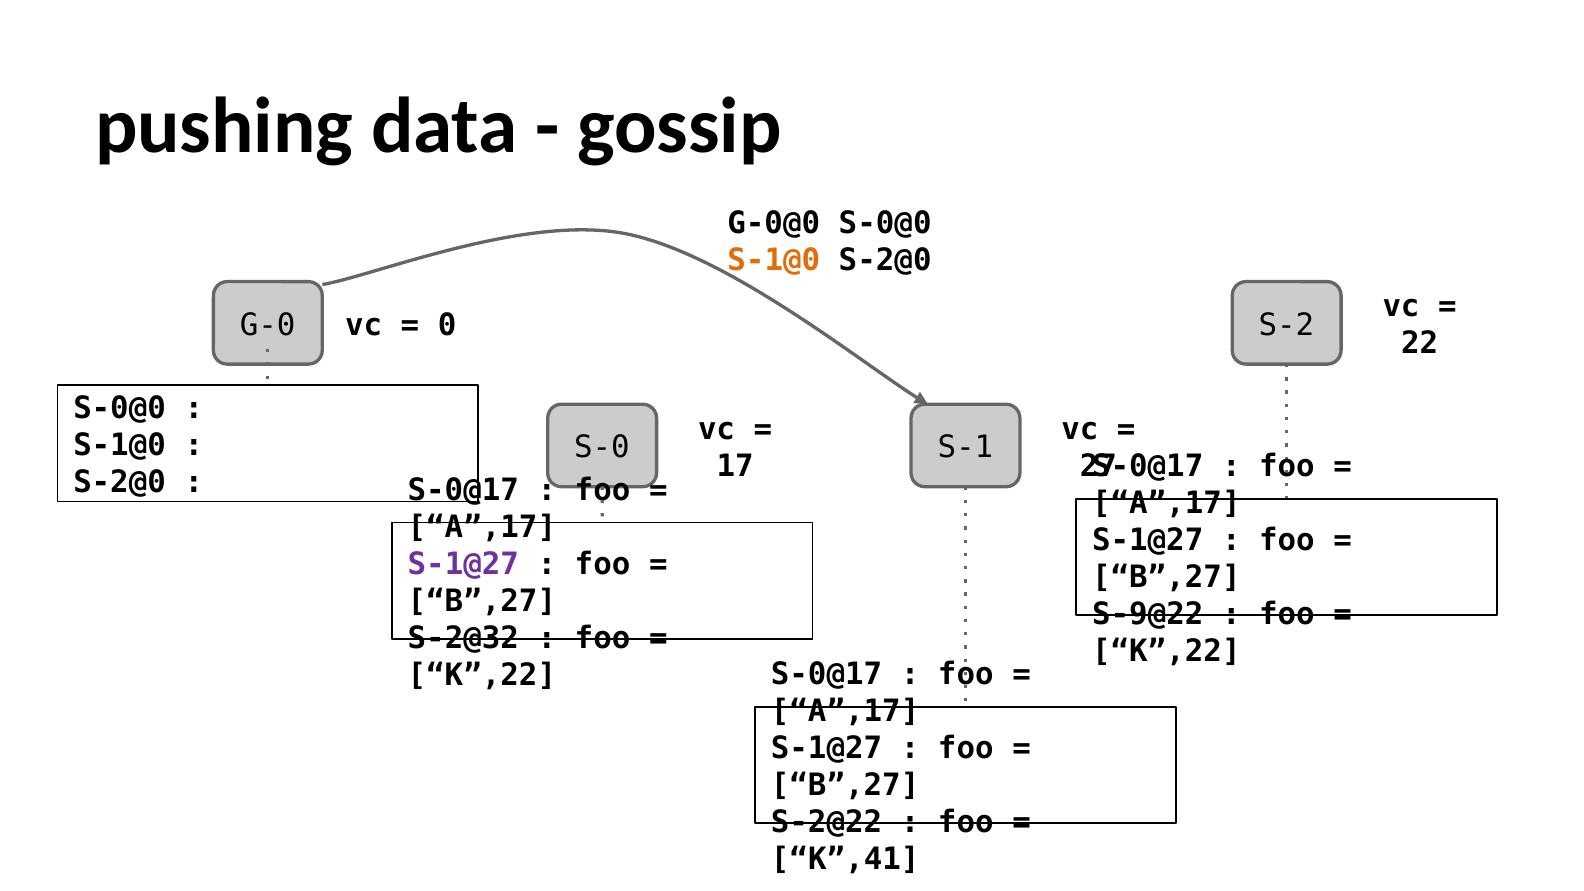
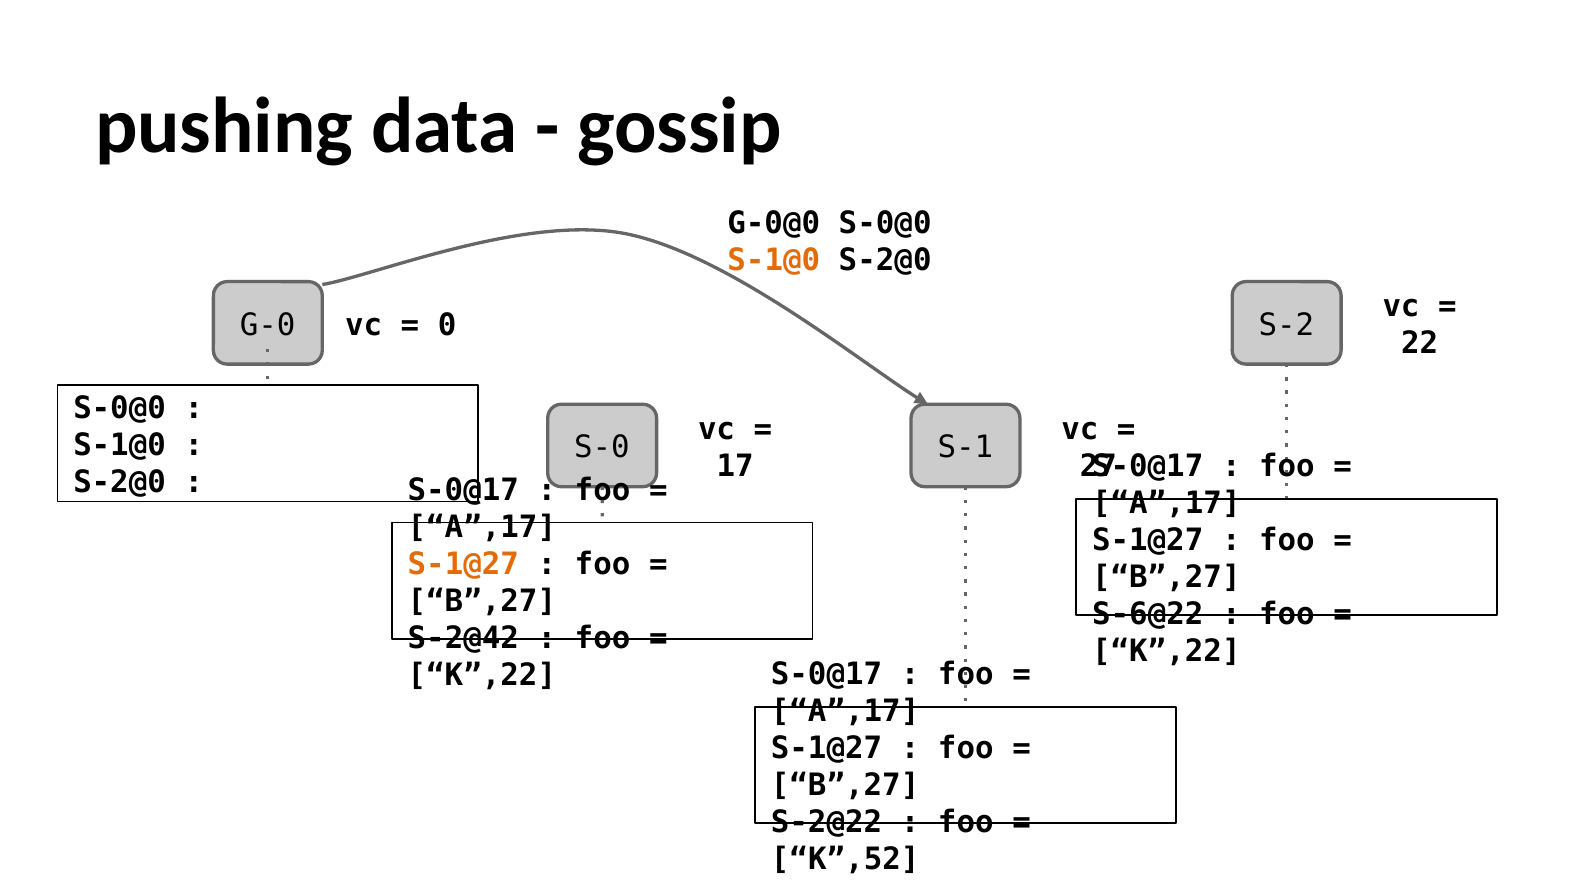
S-1@27 colour: purple -> orange (463, 565)
S-9@22: S-9@22 -> S-6@22 (1148, 615)
S-2@32: S-2@32 -> S-2@42 (463, 639)
K”,41: K”,41 -> K”,52 (845, 860)
